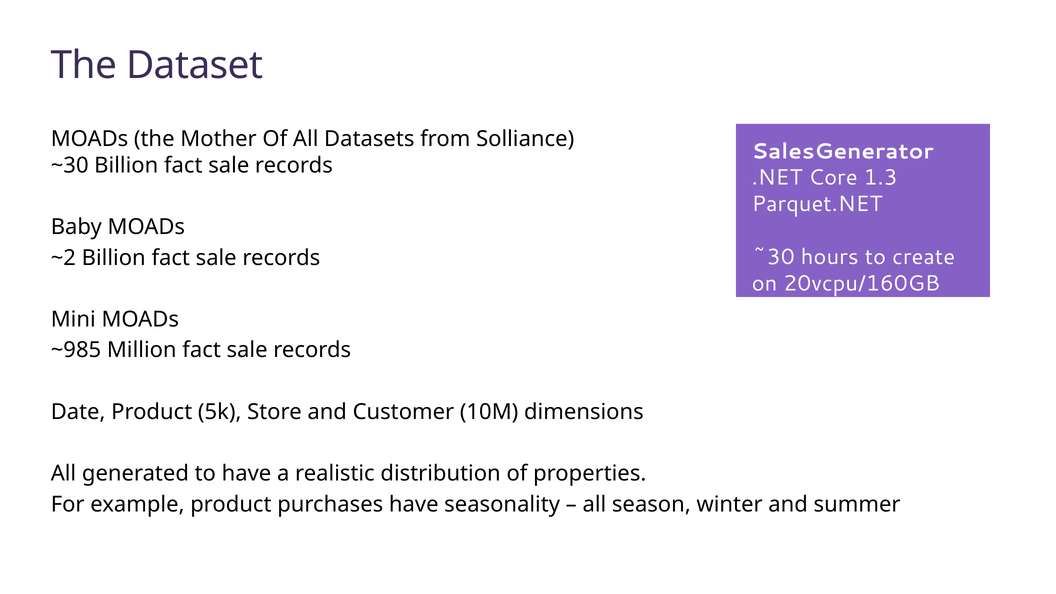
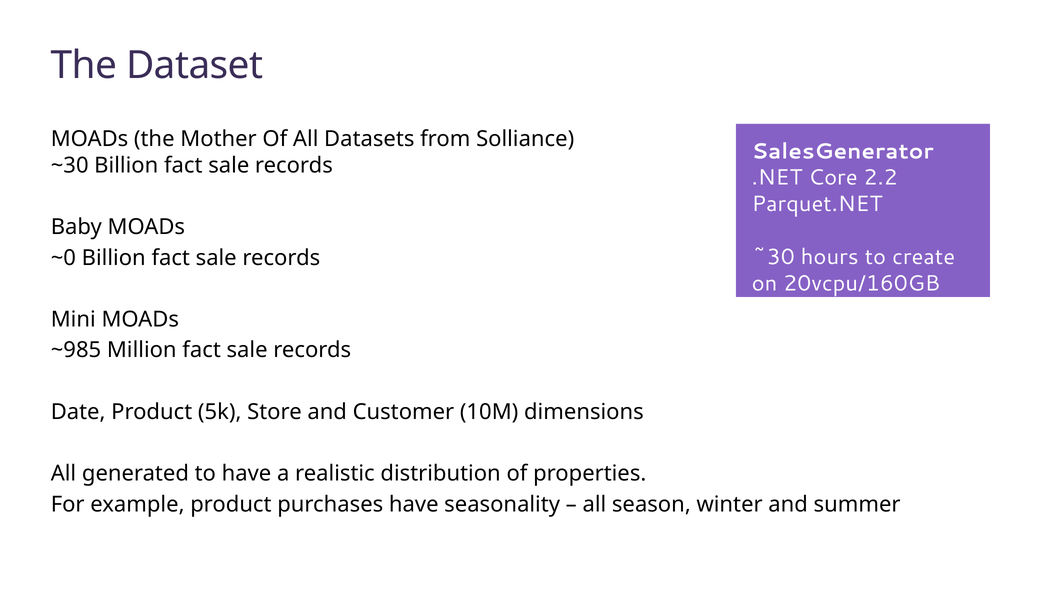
1.3: 1.3 -> 2.2 (881, 178)
~2: ~2 -> ~0 (63, 258)
